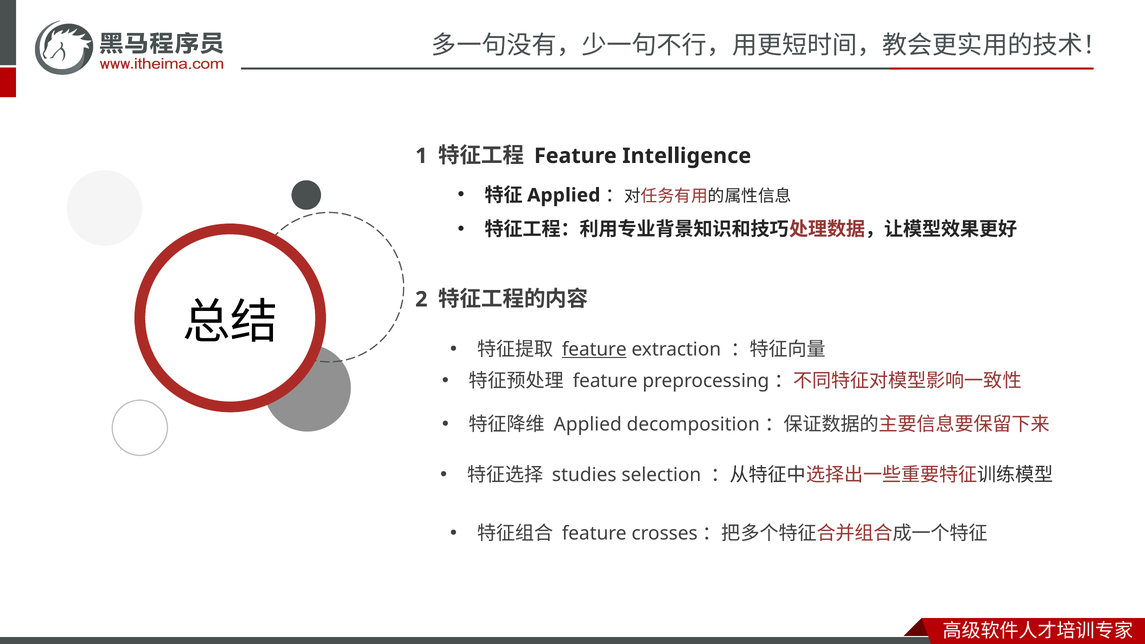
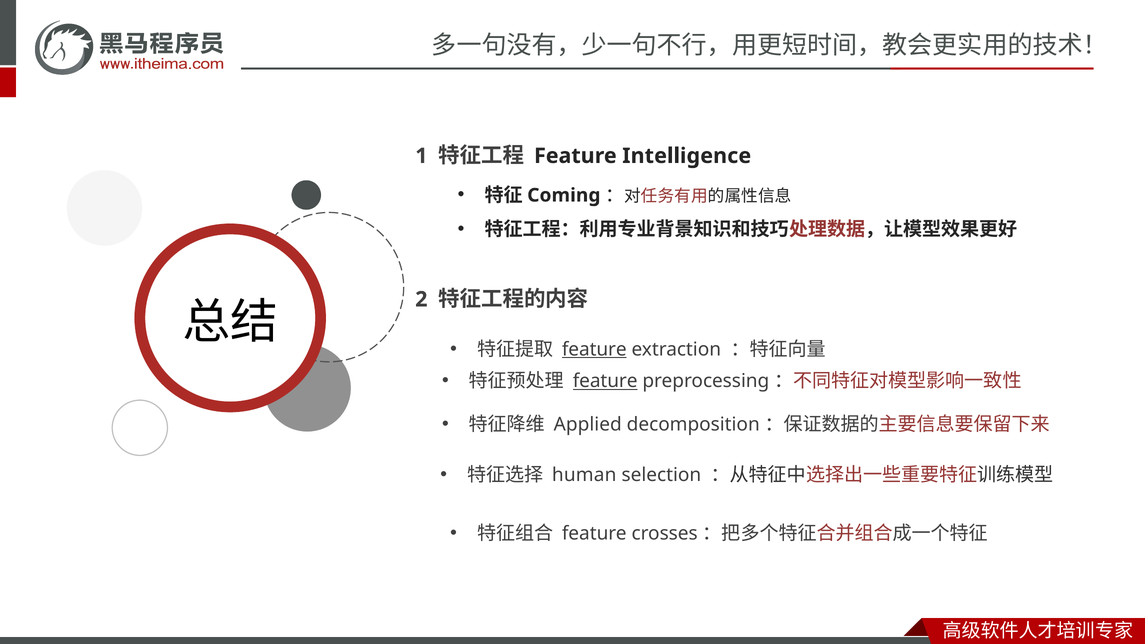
Applied: Applied -> Coming (564, 195)
feature underline: none -> present (605, 381)
studies: studies -> human (584, 475)
